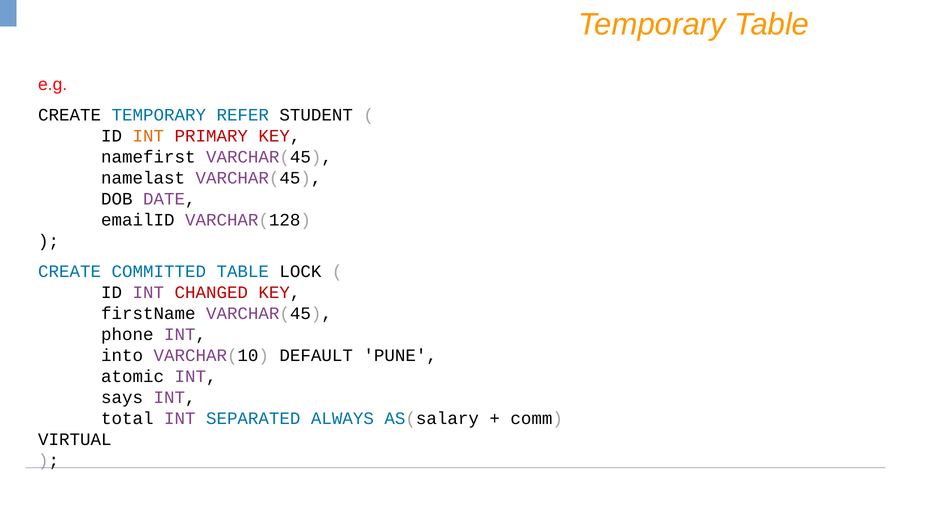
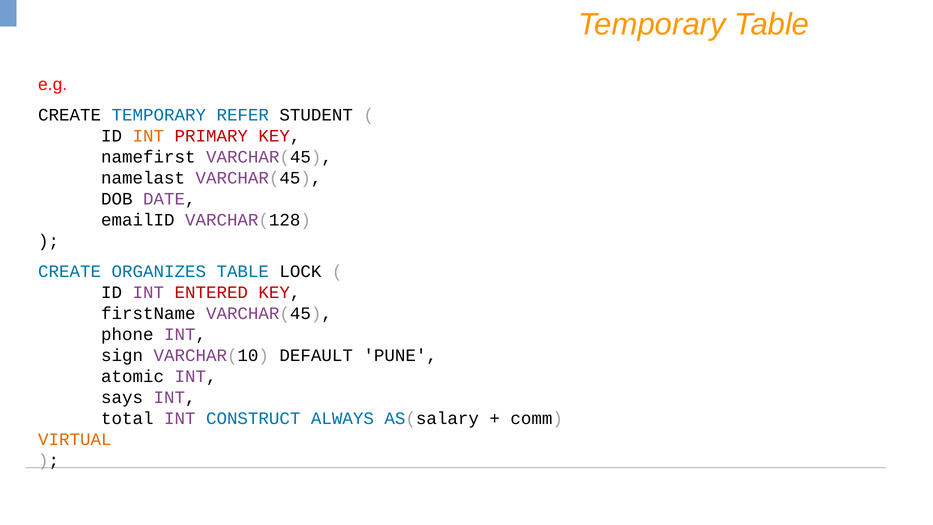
COMMITTED: COMMITTED -> ORGANIZES (159, 271)
CHANGED: CHANGED -> ENTERED (211, 292)
into: into -> sign (122, 355)
SEPARATED: SEPARATED -> CONSTRUCT (253, 418)
VIRTUAL colour: black -> orange (75, 439)
